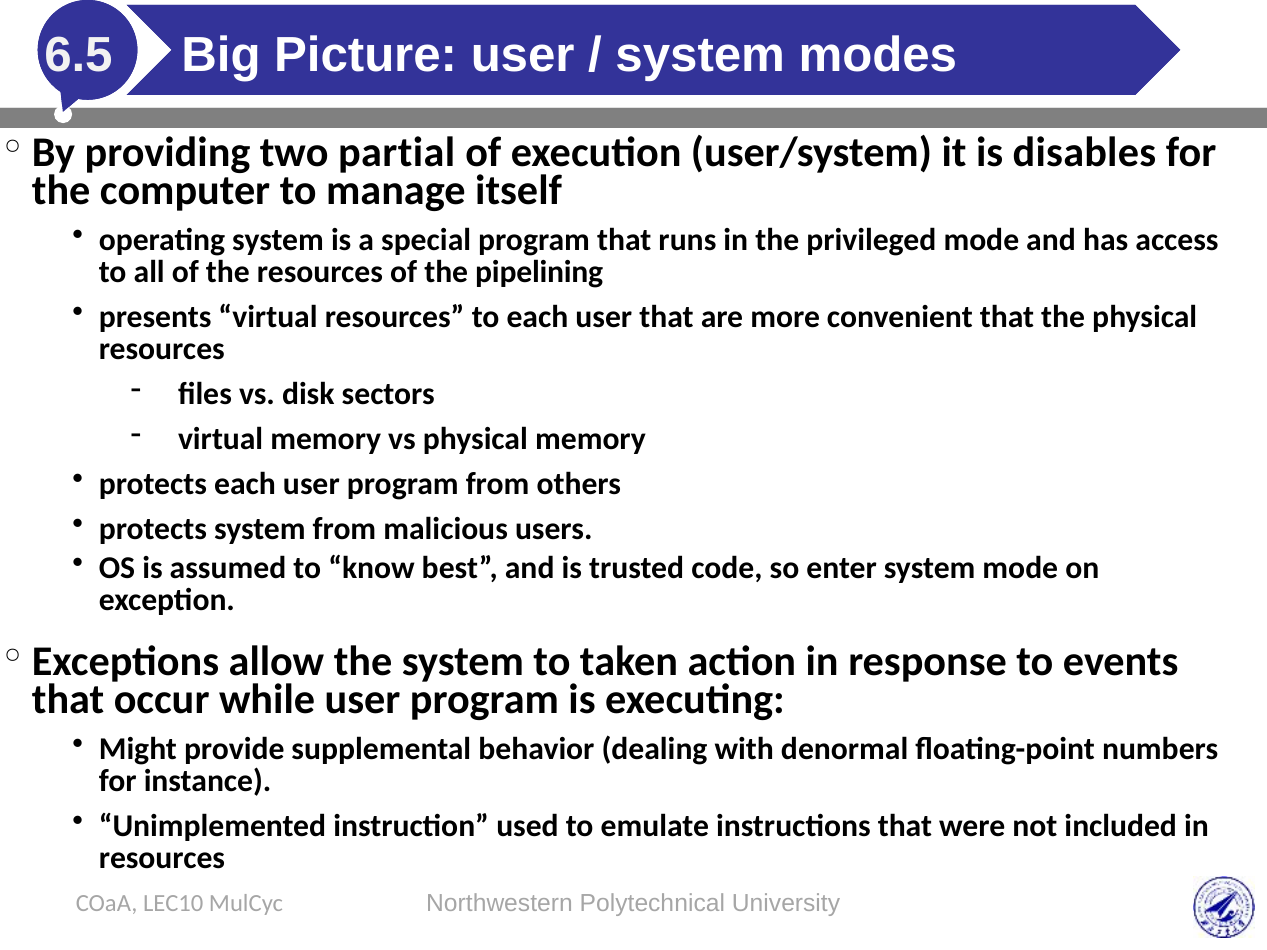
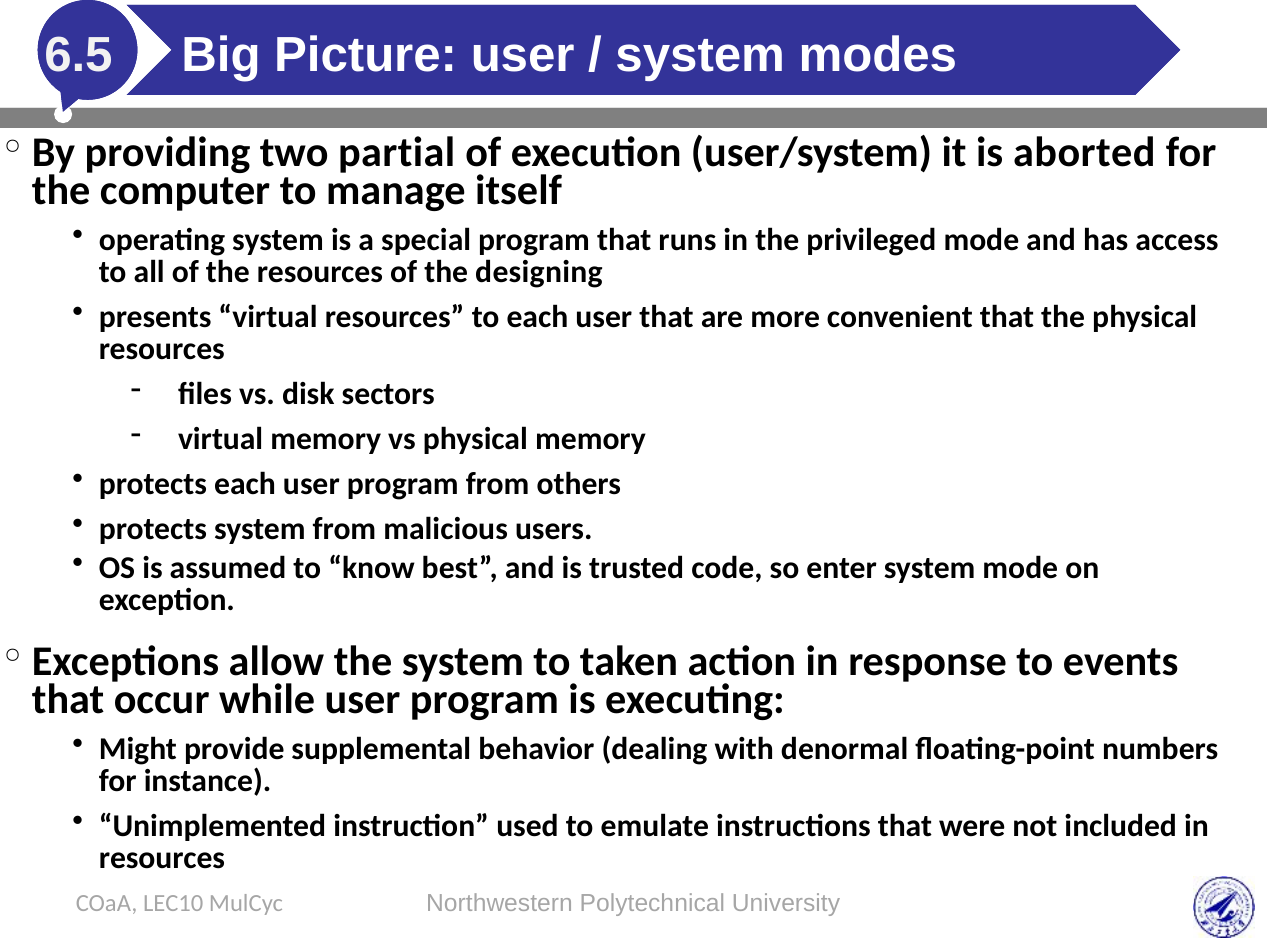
disables: disables -> aborted (1084, 152)
pipelining: pipelining -> designing (539, 272)
